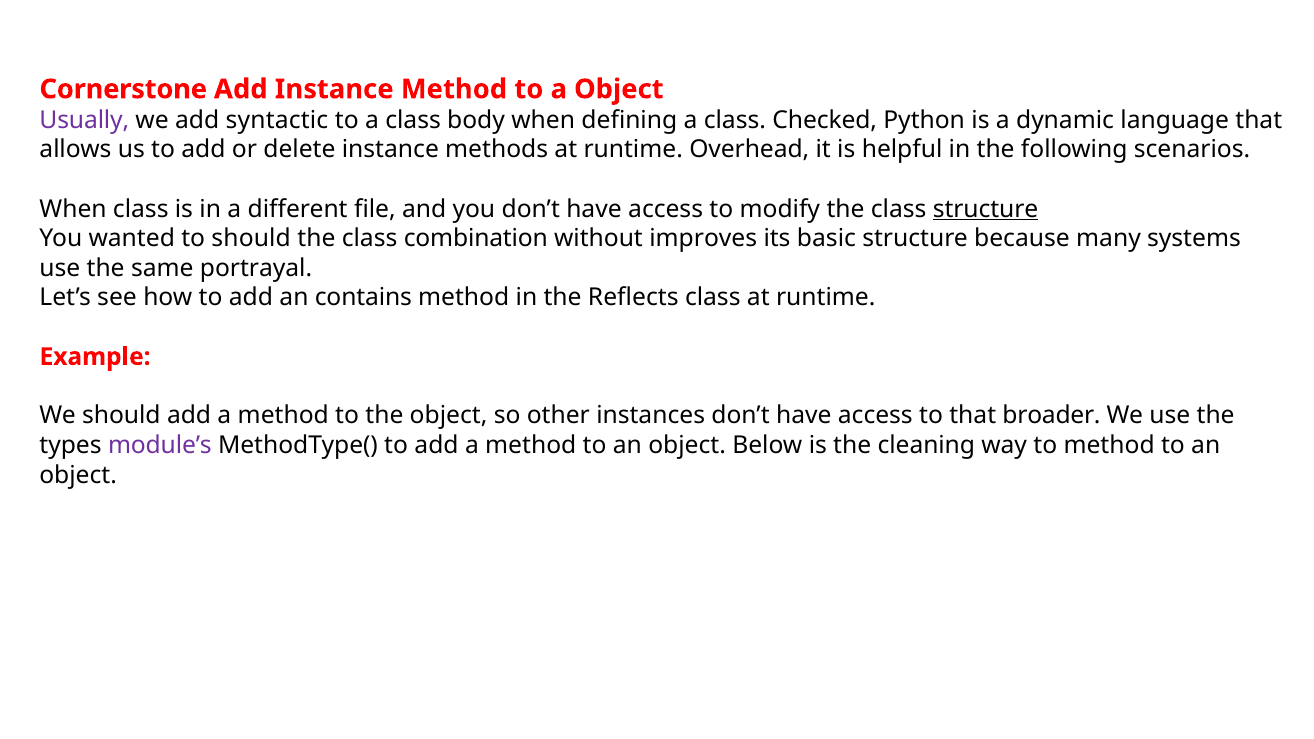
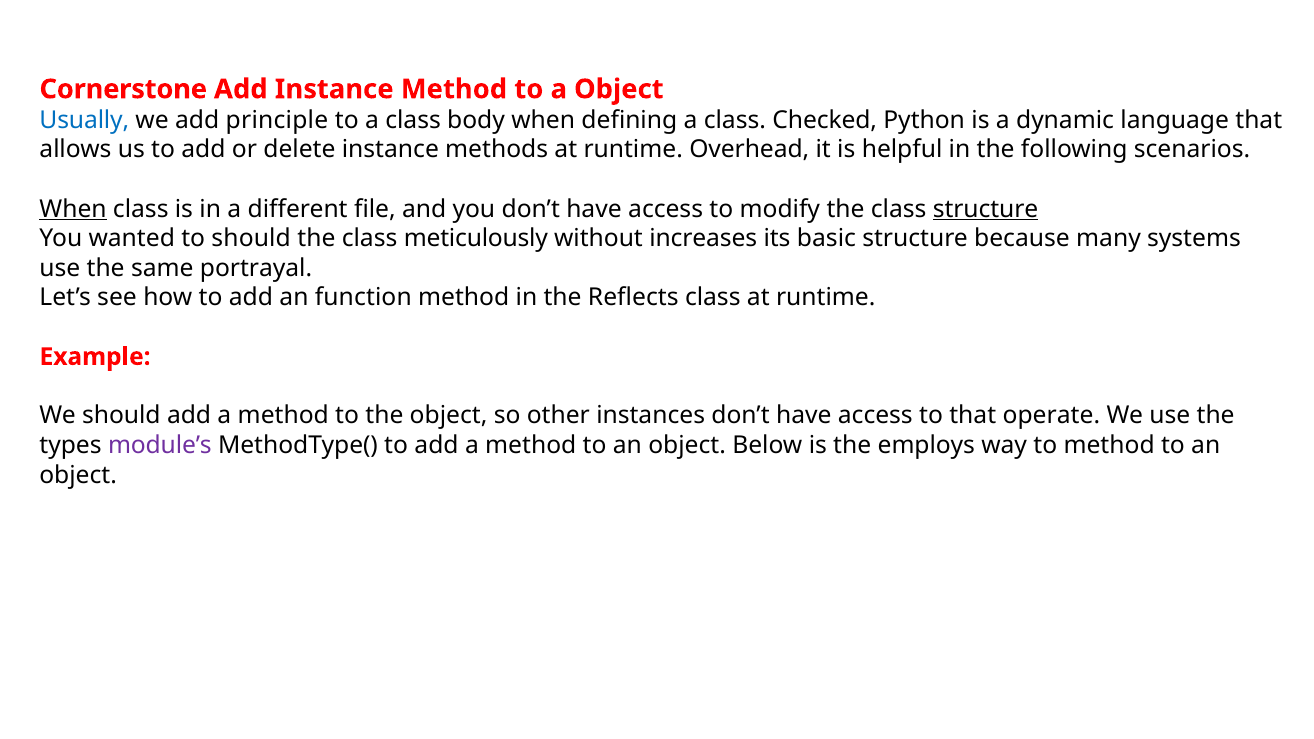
Usually colour: purple -> blue (84, 120)
syntactic: syntactic -> principle (277, 120)
When underline: none -> present (73, 209)
combination: combination -> meticulously (476, 239)
improves: improves -> increases (703, 239)
contains: contains -> function (363, 298)
broader: broader -> operate (1051, 416)
cleaning: cleaning -> employs (926, 445)
